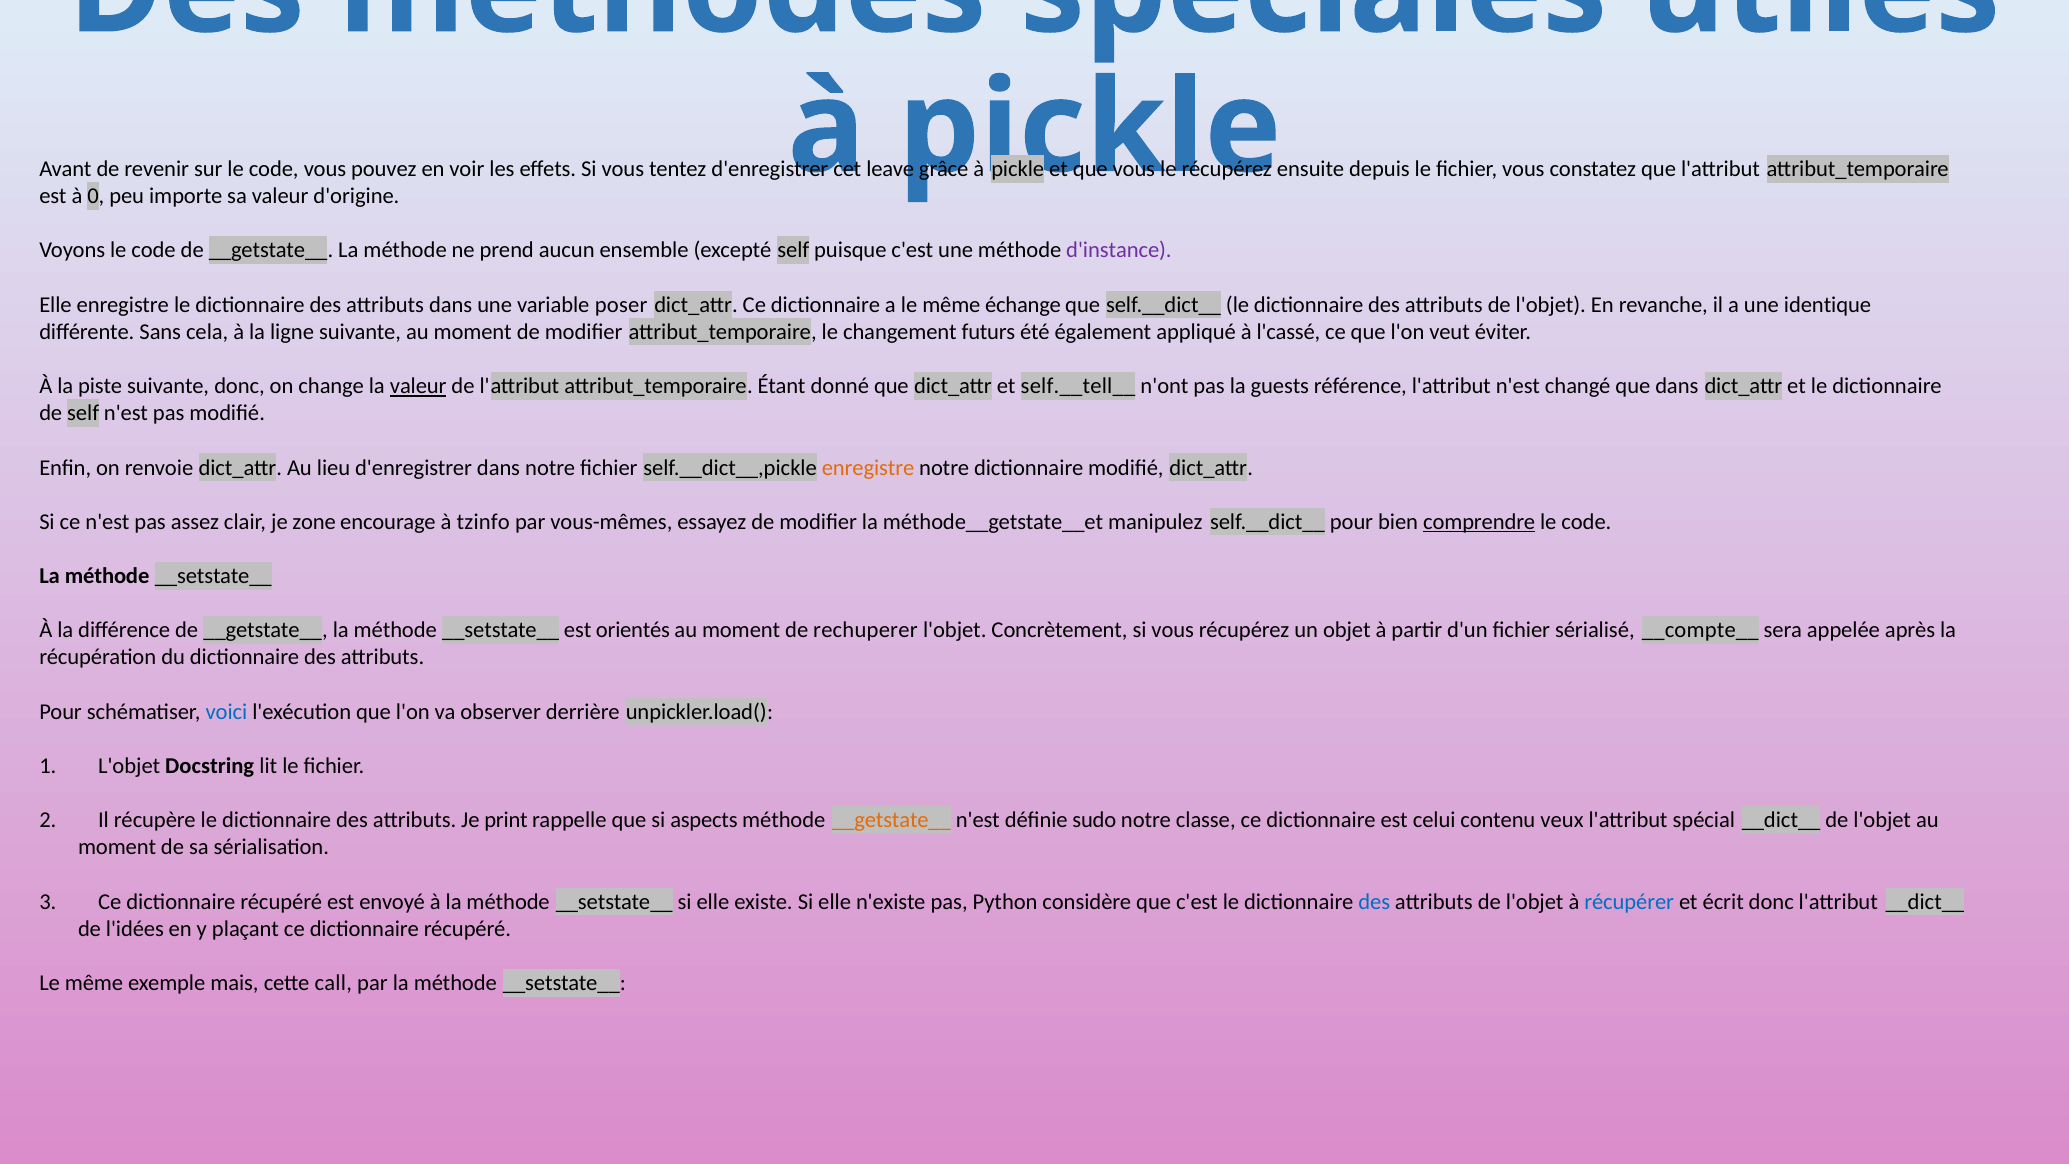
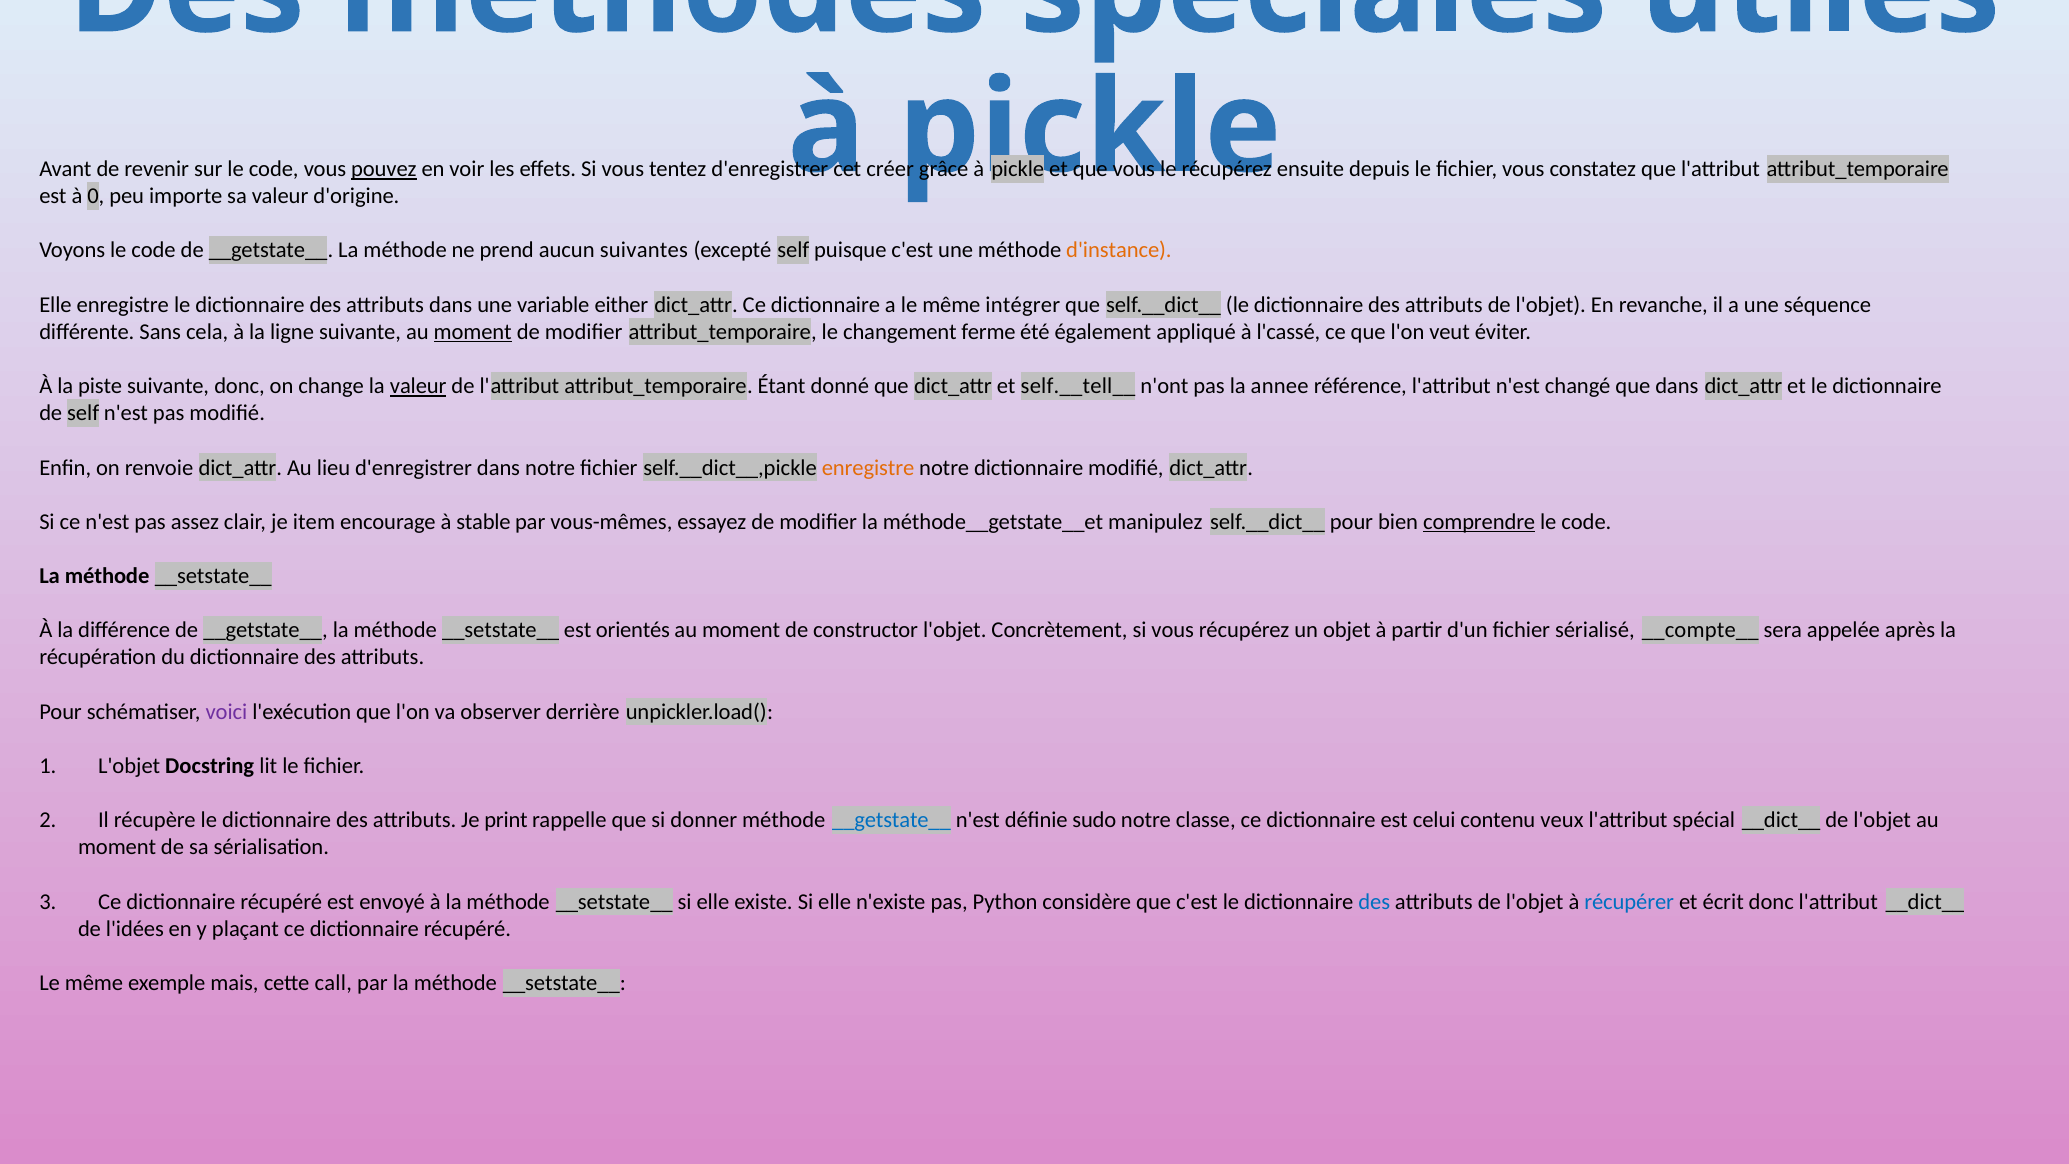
pouvez underline: none -> present (384, 169)
leave: leave -> créer (890, 169)
ensemble: ensemble -> suivantes (644, 250)
d'instance colour: purple -> orange (1119, 250)
poser: poser -> either (621, 305)
échange: échange -> intégrer (1023, 305)
identique: identique -> séquence (1828, 305)
moment underline: none -> present (473, 332)
futurs: futurs -> ferme (988, 332)
guests: guests -> annee (1280, 386)
zone: zone -> item (314, 522)
tzinfo: tzinfo -> stable (483, 522)
rechuperer: rechuperer -> constructor (866, 630)
voici colour: blue -> purple (226, 712)
aspects: aspects -> donner (704, 820)
__getstate__ colour: orange -> blue (891, 820)
